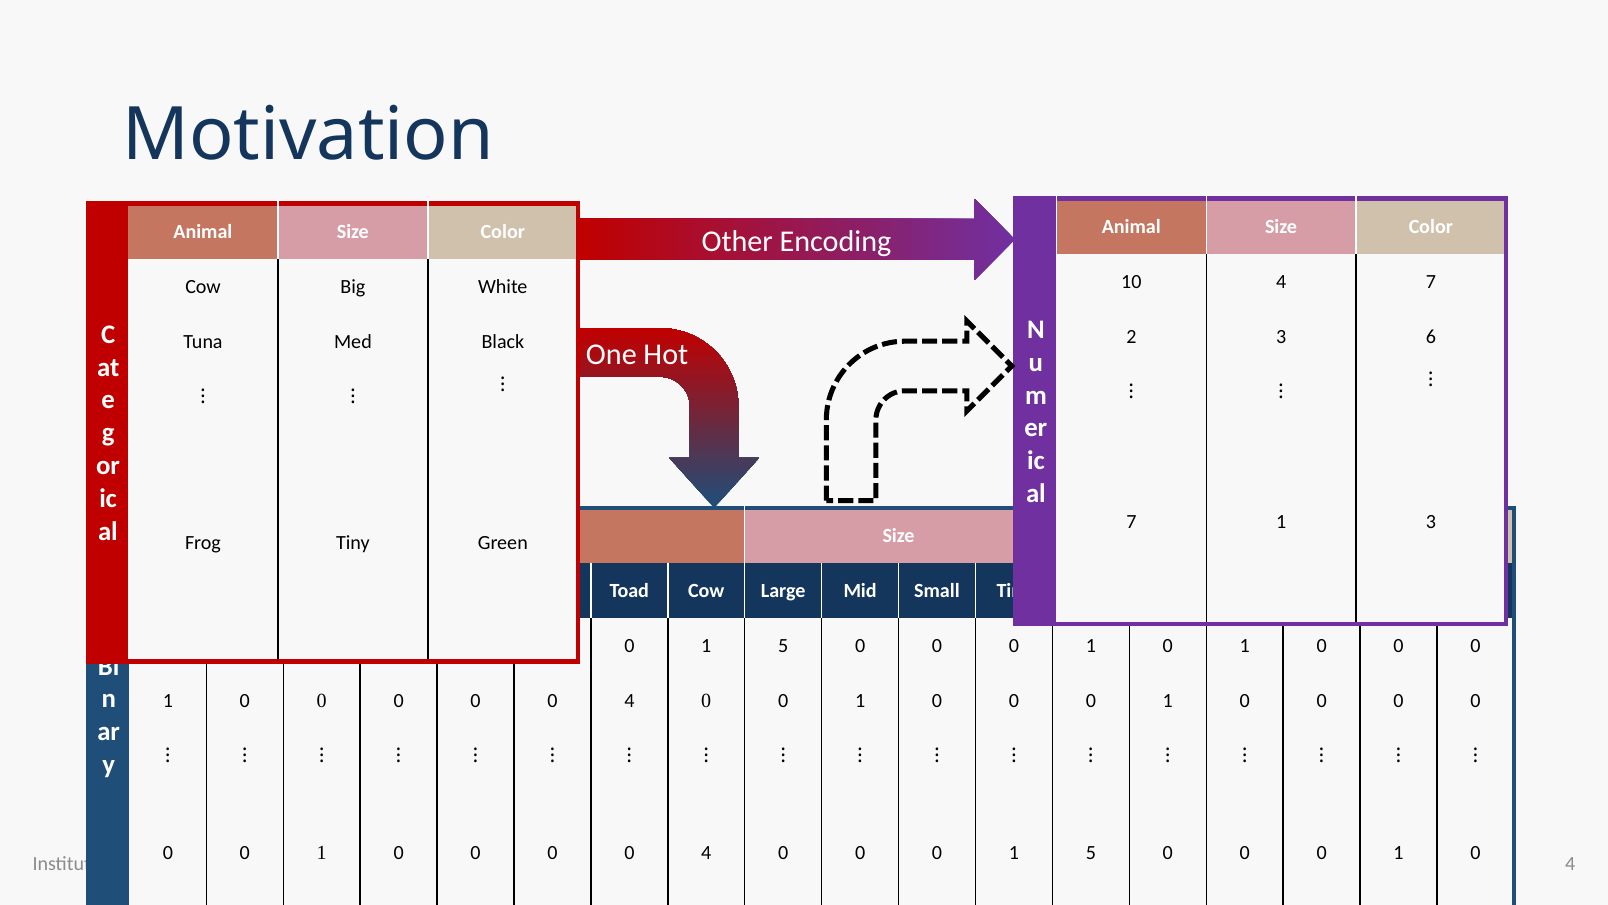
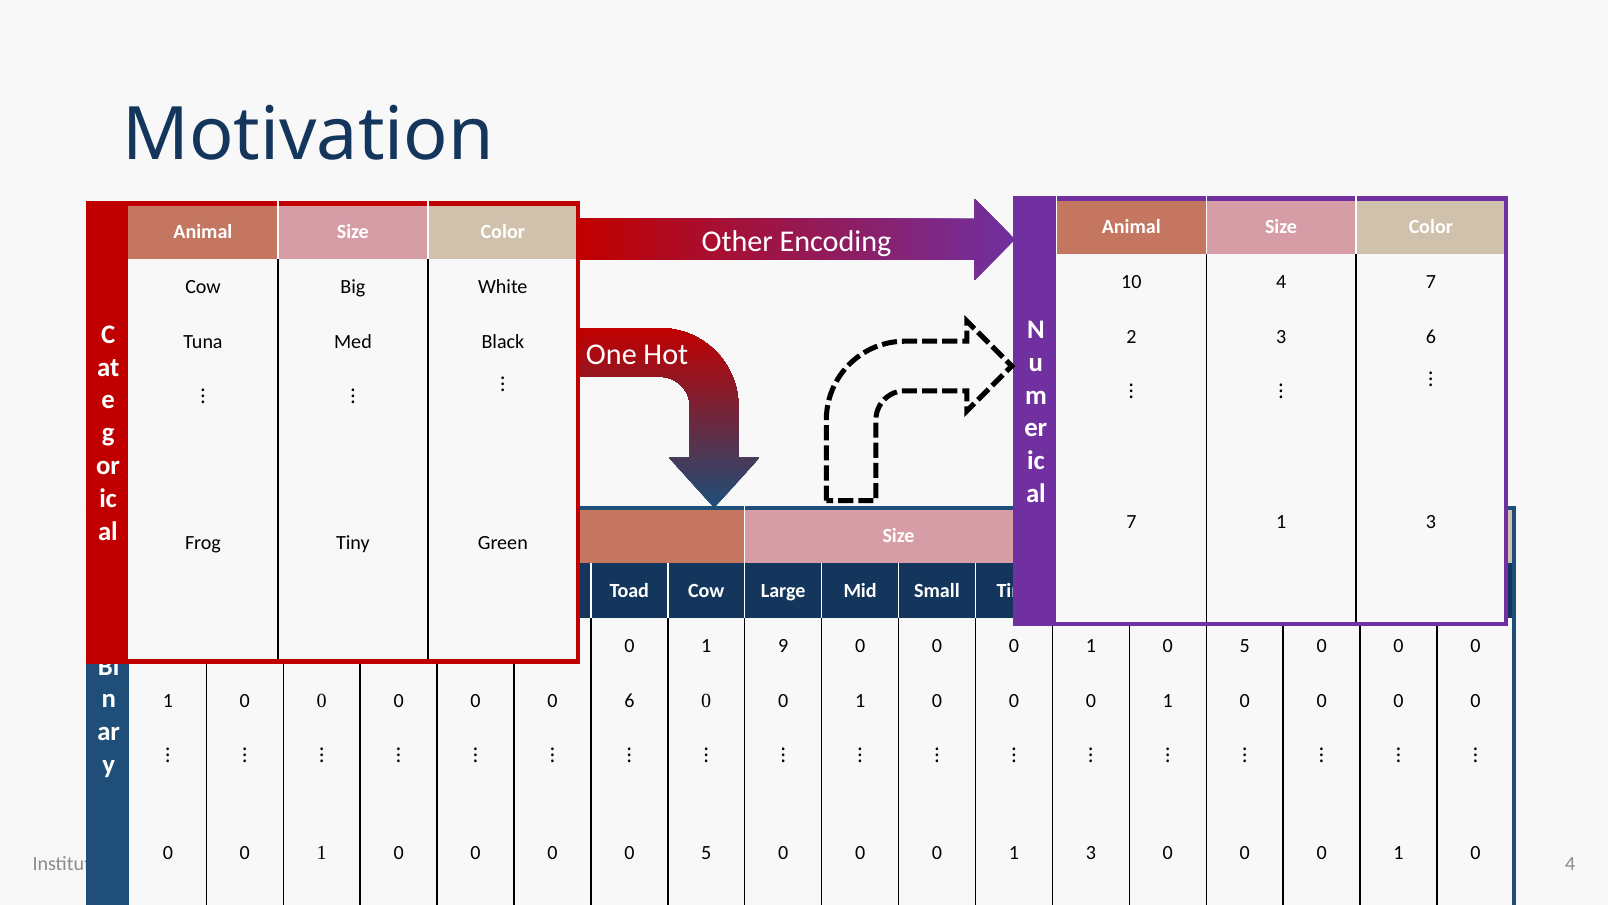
5: 5 -> 9 (783, 646)
1 0 1: 1 -> 5 (1245, 646)
4: 4 -> 6 (629, 701)
4: 4 -> 5 (706, 853)
5: 5 -> 3 (1091, 853)
